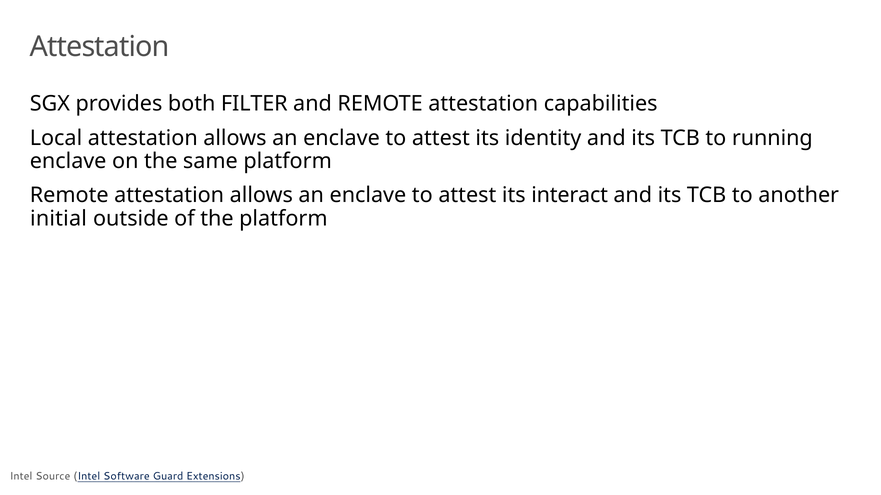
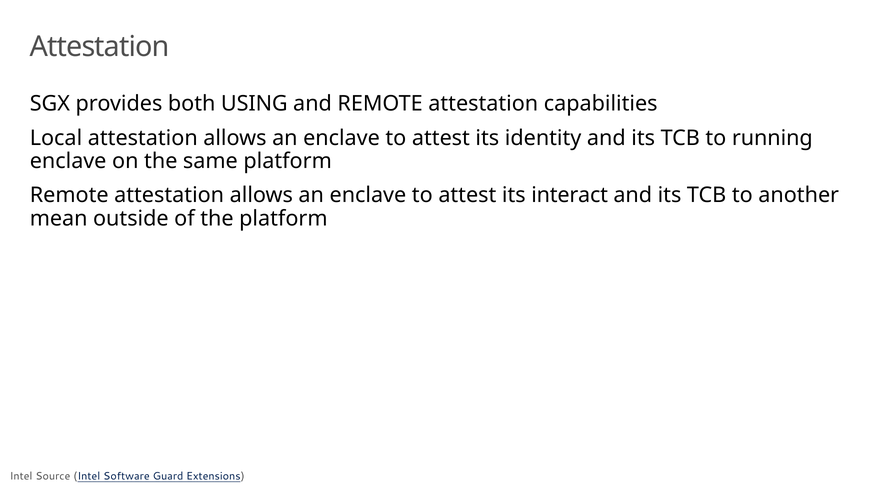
FILTER: FILTER -> USING (254, 104)
initial: initial -> mean (59, 219)
